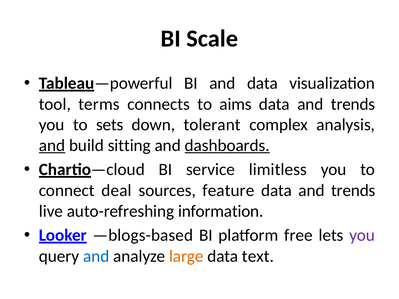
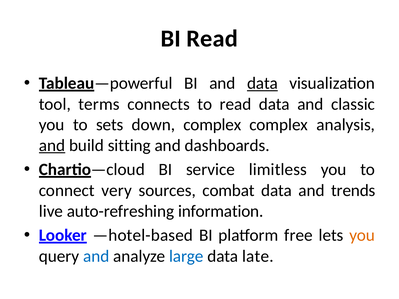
BI Scale: Scale -> Read (212, 39)
data underline: none -> present (262, 83)
to aims: aims -> read (235, 104)
trends: trends -> classic (353, 104)
down tolerant: tolerant -> complex (212, 125)
dashboards underline: present -> none (227, 146)
deal: deal -> very (117, 191)
feature: feature -> combat (229, 191)
—blogs-based: —blogs-based -> —hotel-based (143, 235)
you colour: purple -> orange (362, 235)
large colour: orange -> blue (186, 256)
text: text -> late (258, 256)
